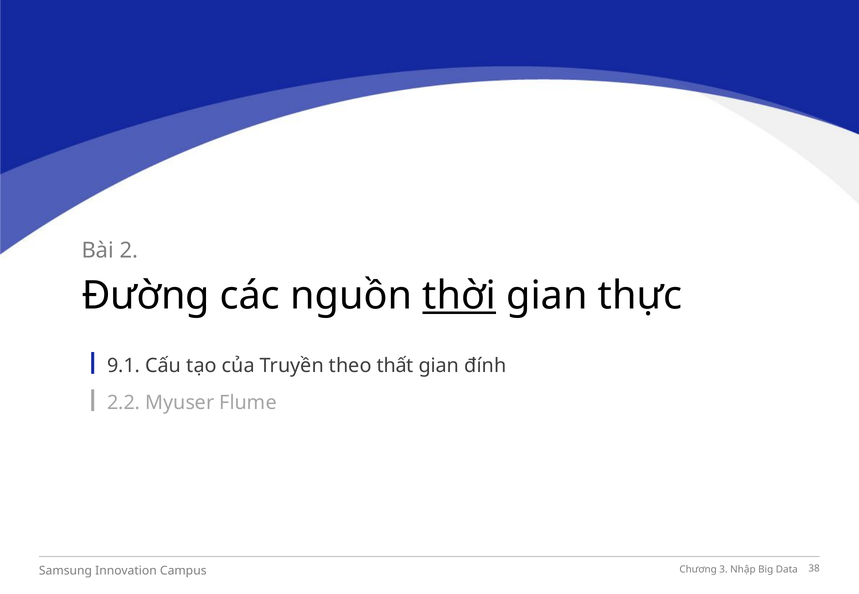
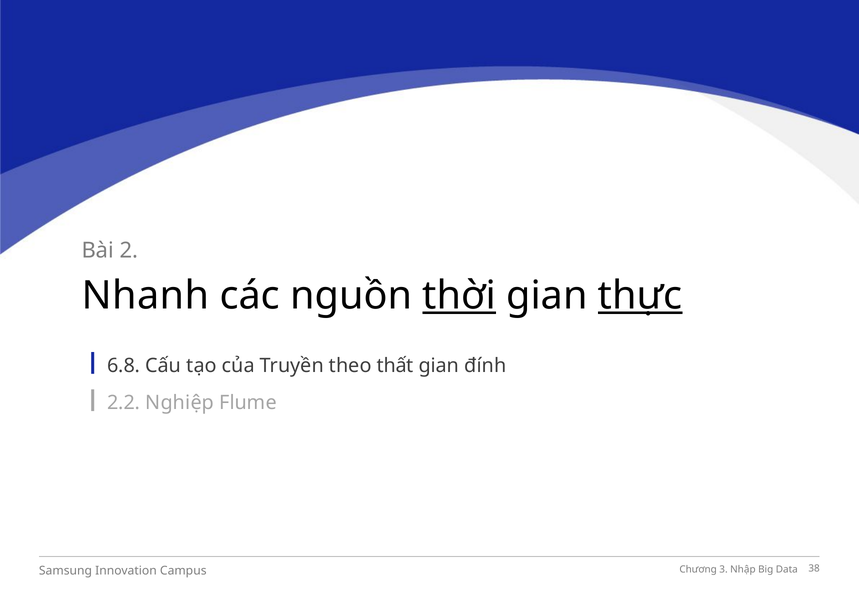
Đường: Đường -> Nhanh (145, 296)
thực underline: none -> present (640, 296)
9.1: 9.1 -> 6.8 (124, 366)
Myuser: Myuser -> Nghiệp (180, 403)
